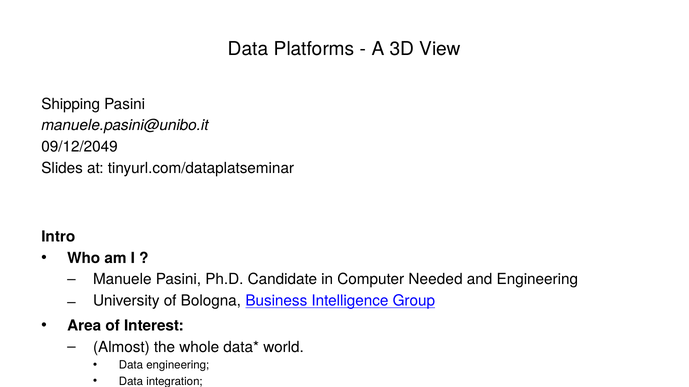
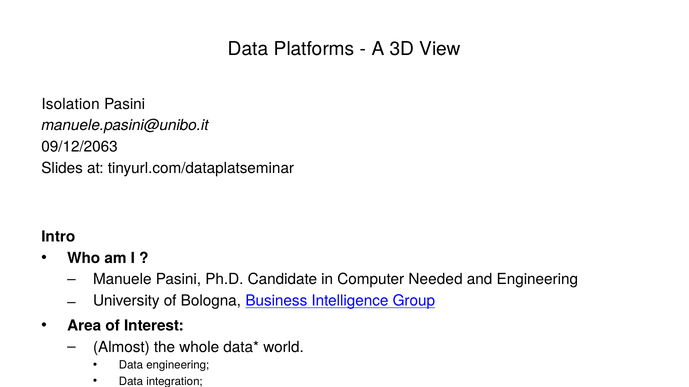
Shipping: Shipping -> Isolation (71, 104)
09/12/2049: 09/12/2049 -> 09/12/2063 (80, 147)
